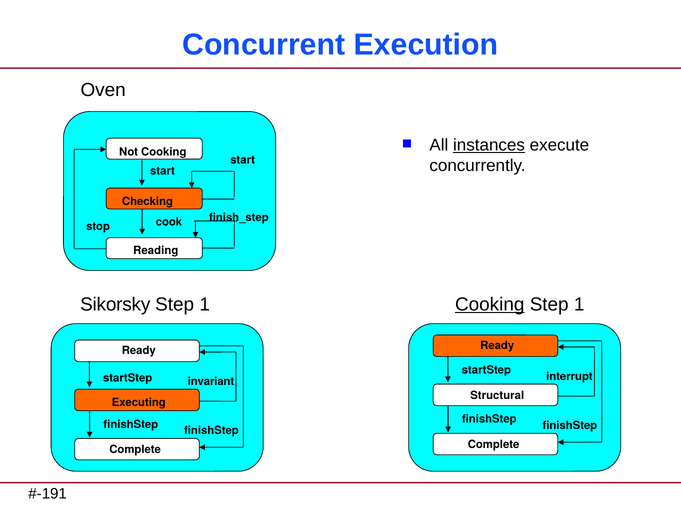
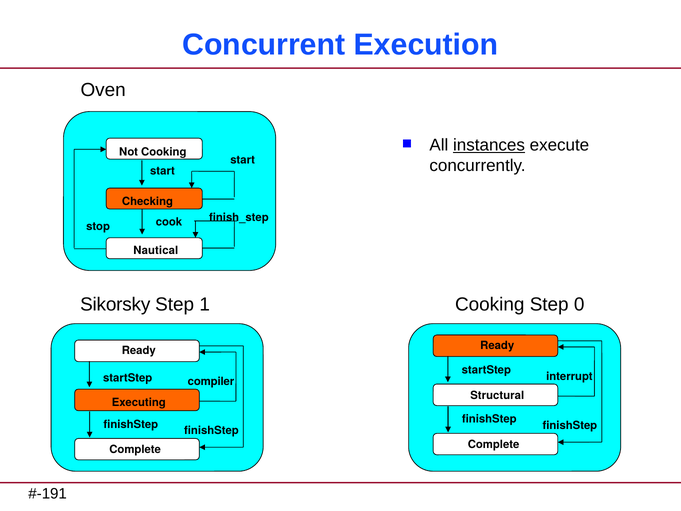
Reading: Reading -> Nautical (156, 250)
Cooking underline: present -> none (490, 304)
1: 1 -> 0 (579, 304)
invariant: invariant -> compiler (211, 381)
